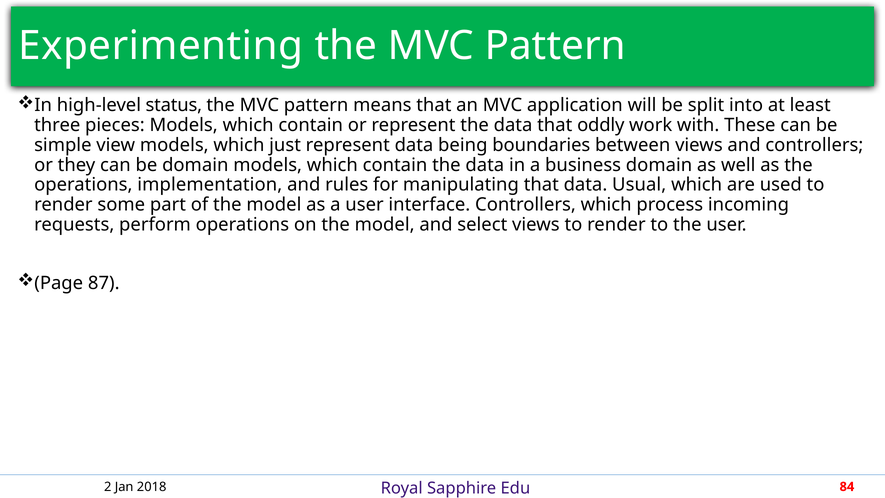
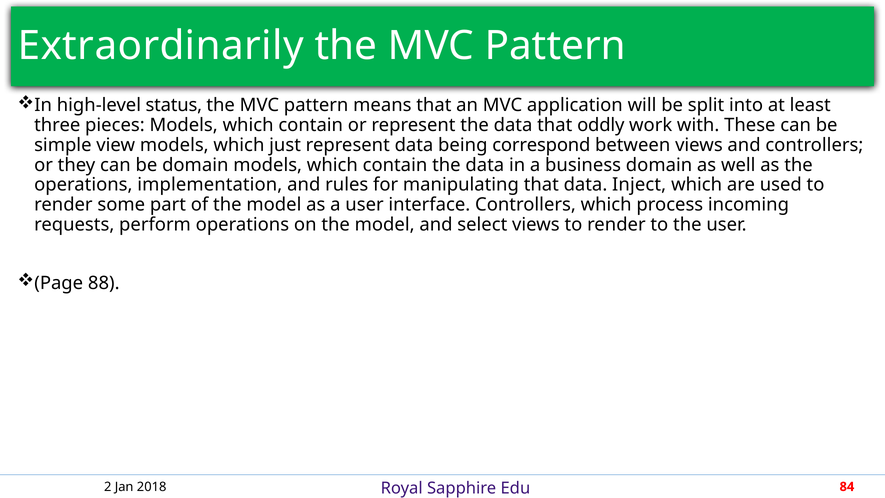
Experimenting: Experimenting -> Extraordinarily (161, 46)
boundaries: boundaries -> correspond (541, 145)
Usual: Usual -> Inject (639, 185)
87: 87 -> 88 (104, 283)
